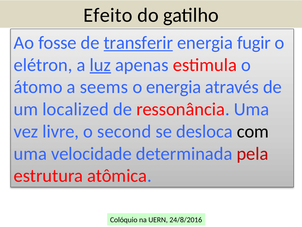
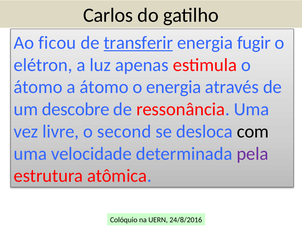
Efeito: Efeito -> Carlos (108, 15)
fosse: fosse -> ficou (57, 43)
luz underline: present -> none (100, 65)
a seems: seems -> átomo (104, 87)
localized: localized -> descobre (76, 109)
pela colour: red -> purple (252, 153)
